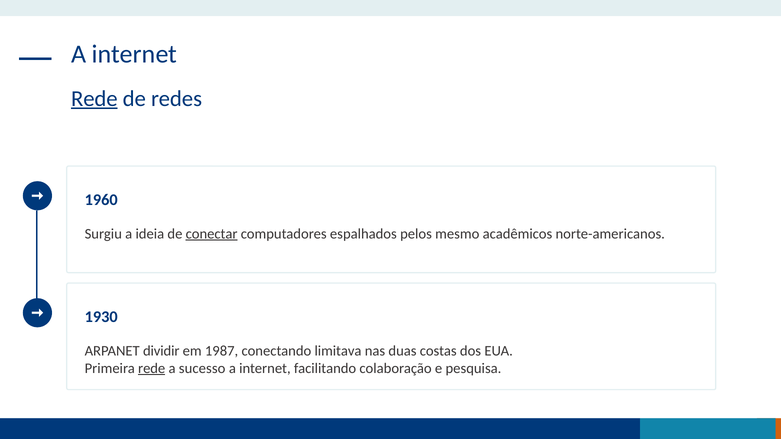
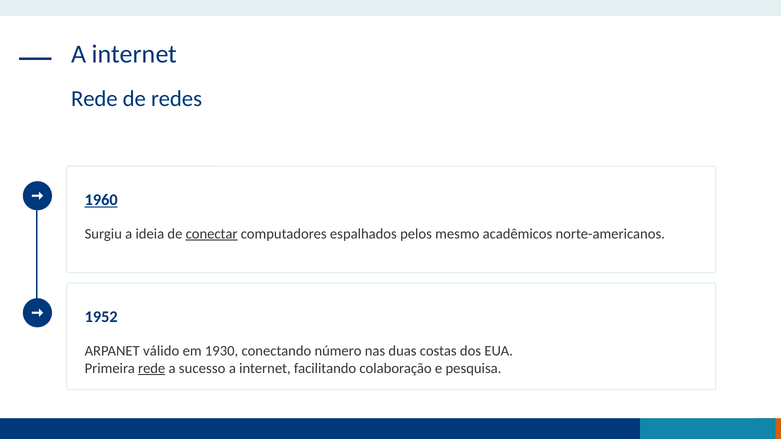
Rede underline: present -> none (94, 99)
1960 underline: none -> present (101, 200)
1930: 1930 -> 1952 (101, 317)
dividir: dividir -> válido (161, 351)
1987: 1987 -> 1930 (222, 351)
limitava: limitava -> número (338, 351)
